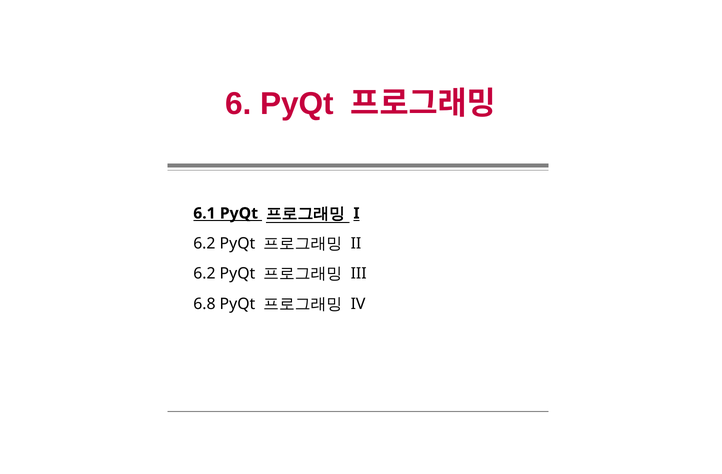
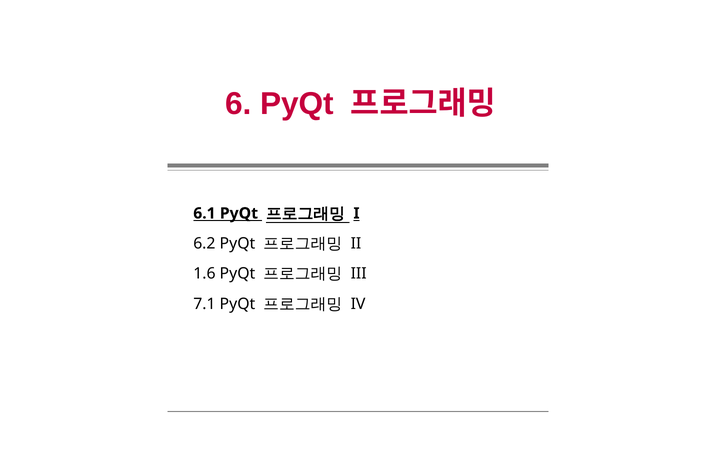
6.2: 6.2 -> 1.6 (204, 274)
6.8: 6.8 -> 7.1 (204, 304)
